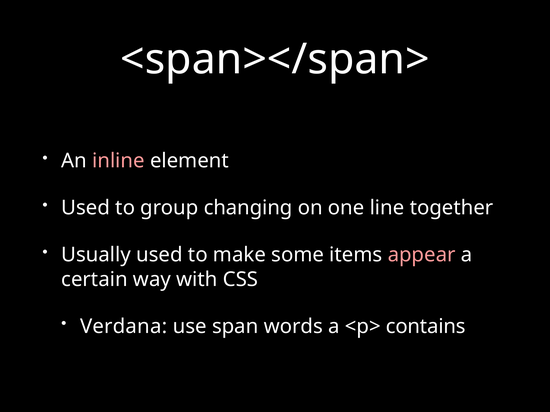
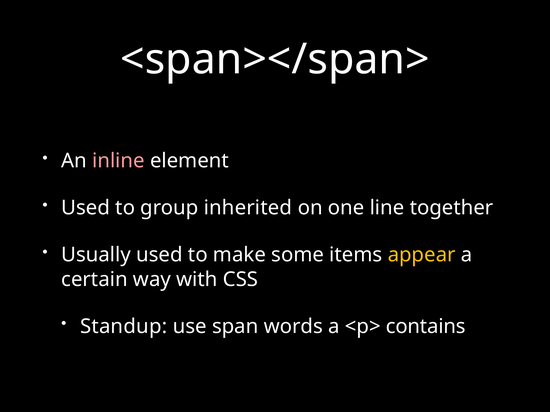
changing: changing -> inherited (248, 208)
appear colour: pink -> yellow (422, 255)
Verdana: Verdana -> Standup (124, 327)
